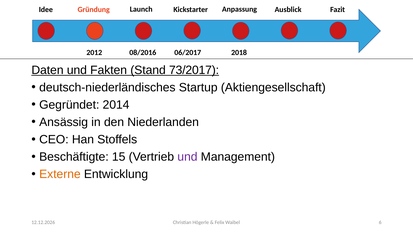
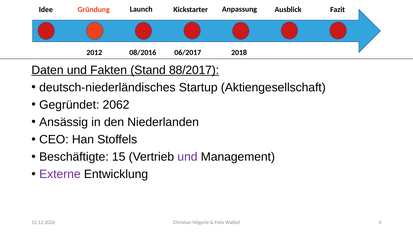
73/2017: 73/2017 -> 88/2017 (194, 70)
2014: 2014 -> 2062 (116, 104)
Externe colour: orange -> purple (60, 174)
